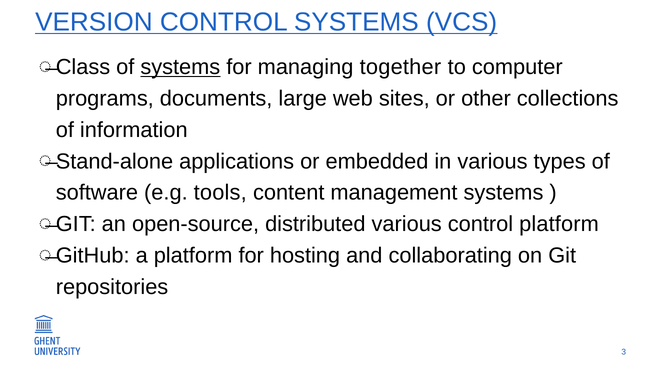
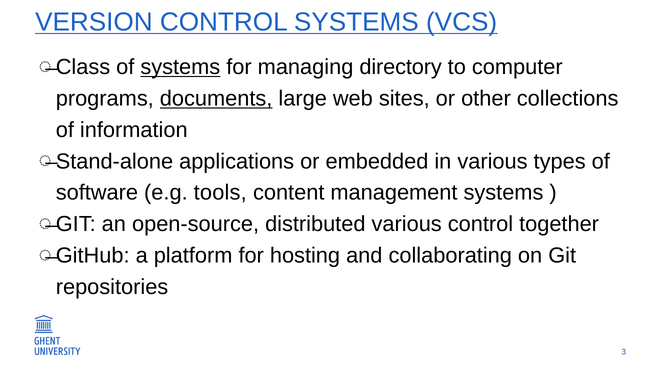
together: together -> directory (401, 67)
documents underline: none -> present (216, 98)
control platform: platform -> together (559, 224)
